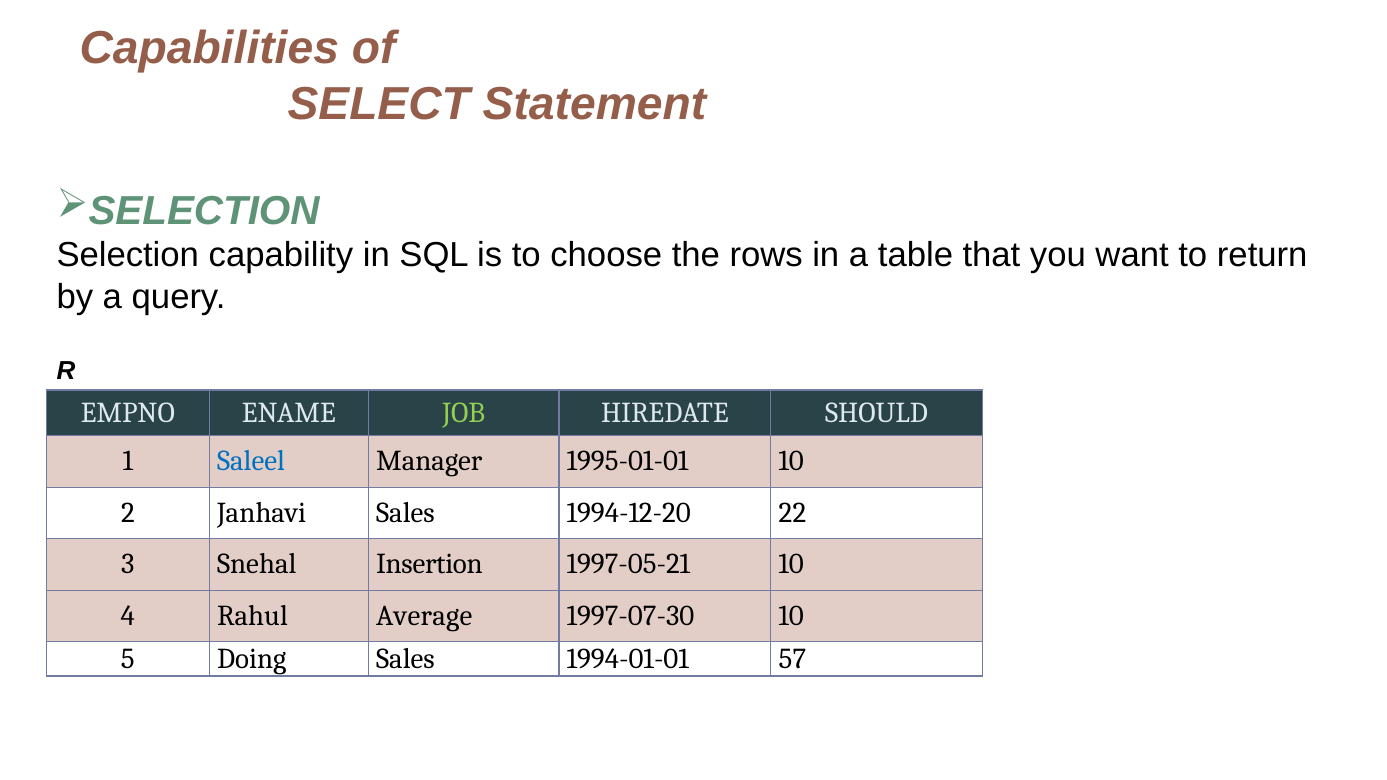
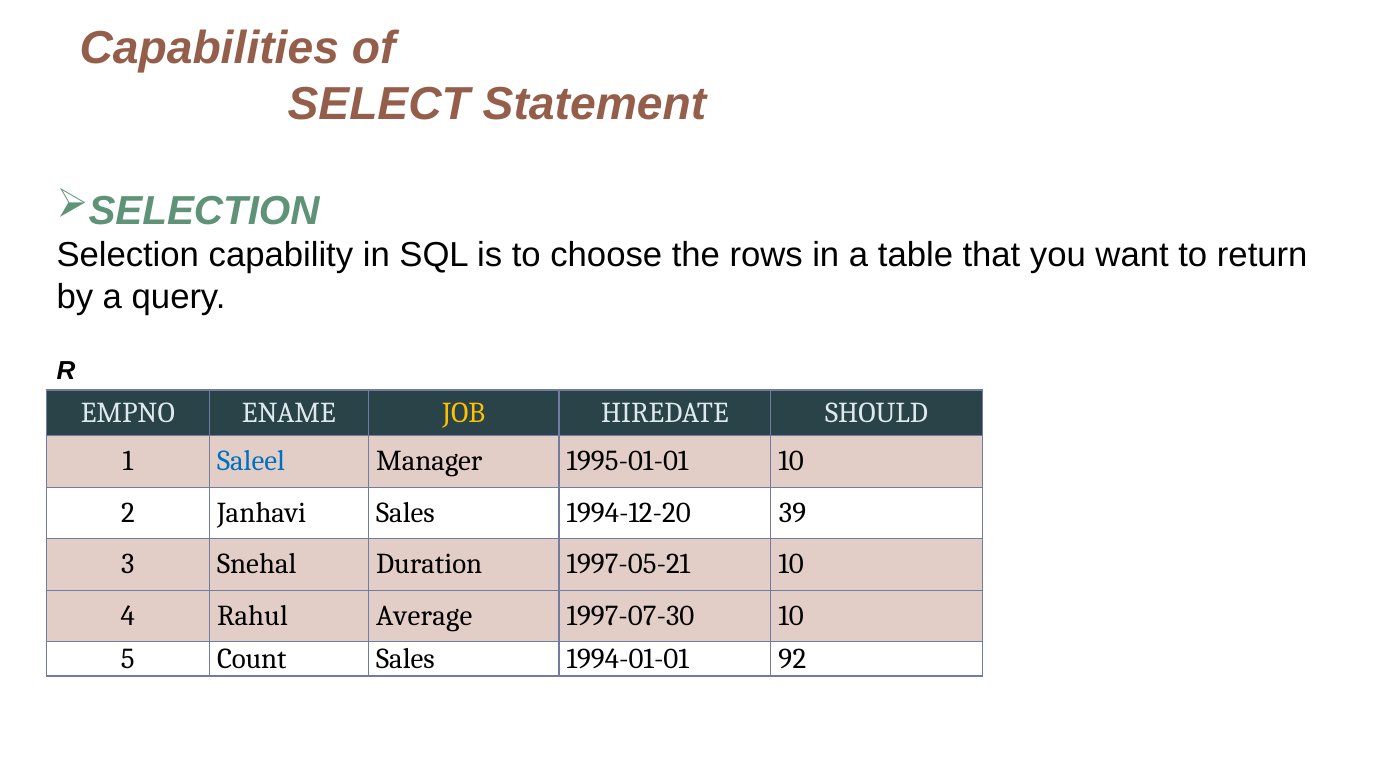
JOB colour: light green -> yellow (464, 413)
22: 22 -> 39 (793, 513)
Insertion: Insertion -> Duration (429, 564)
Doing: Doing -> Count (252, 659)
57: 57 -> 92 (792, 659)
